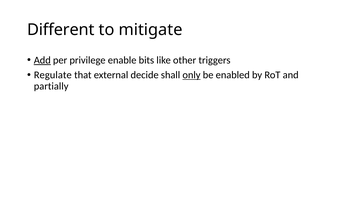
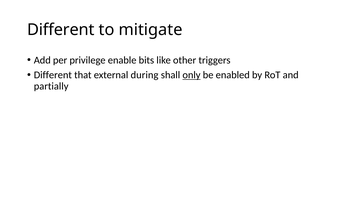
Add underline: present -> none (42, 60)
Regulate: Regulate -> Different (53, 75)
decide: decide -> during (145, 75)
